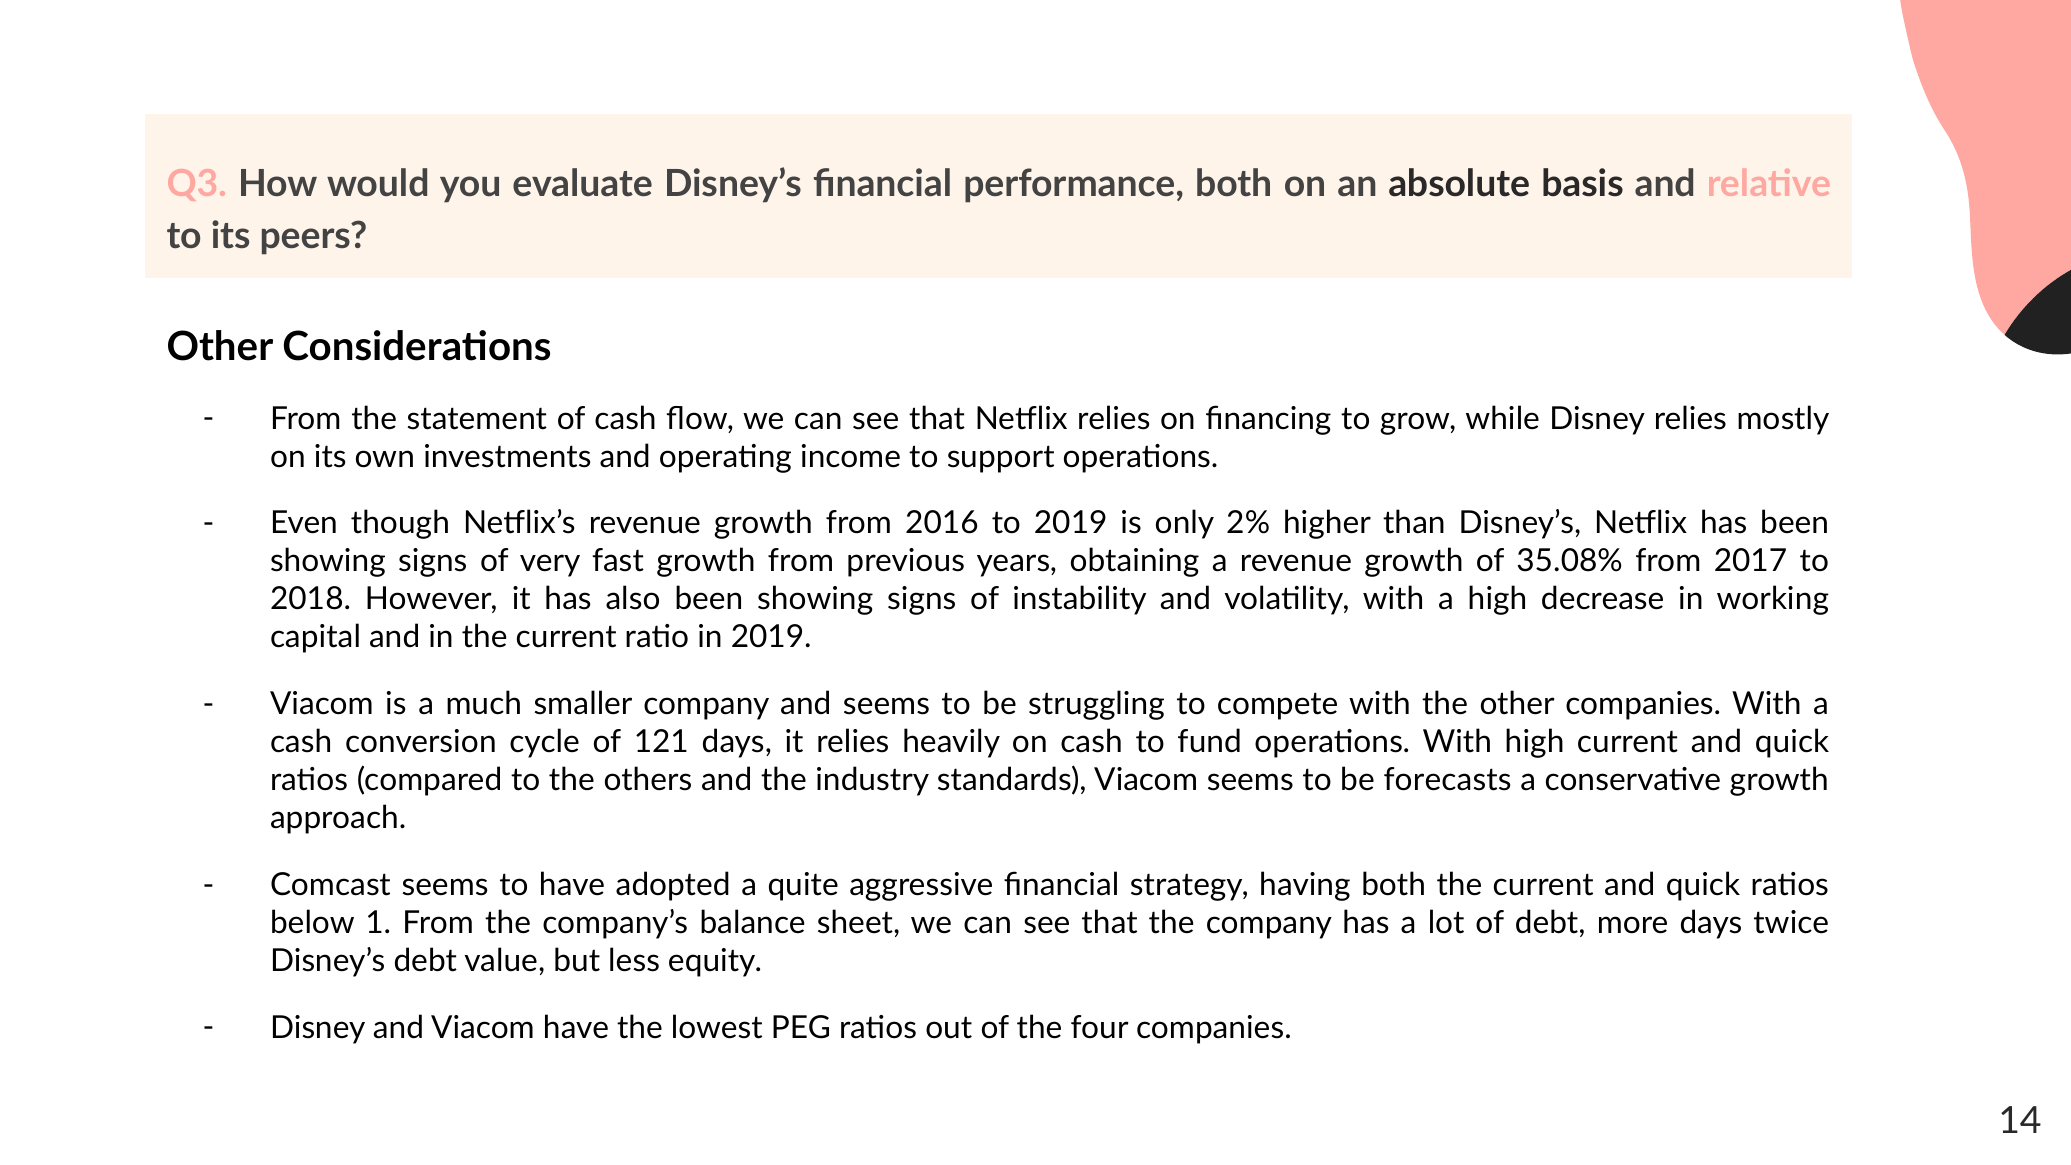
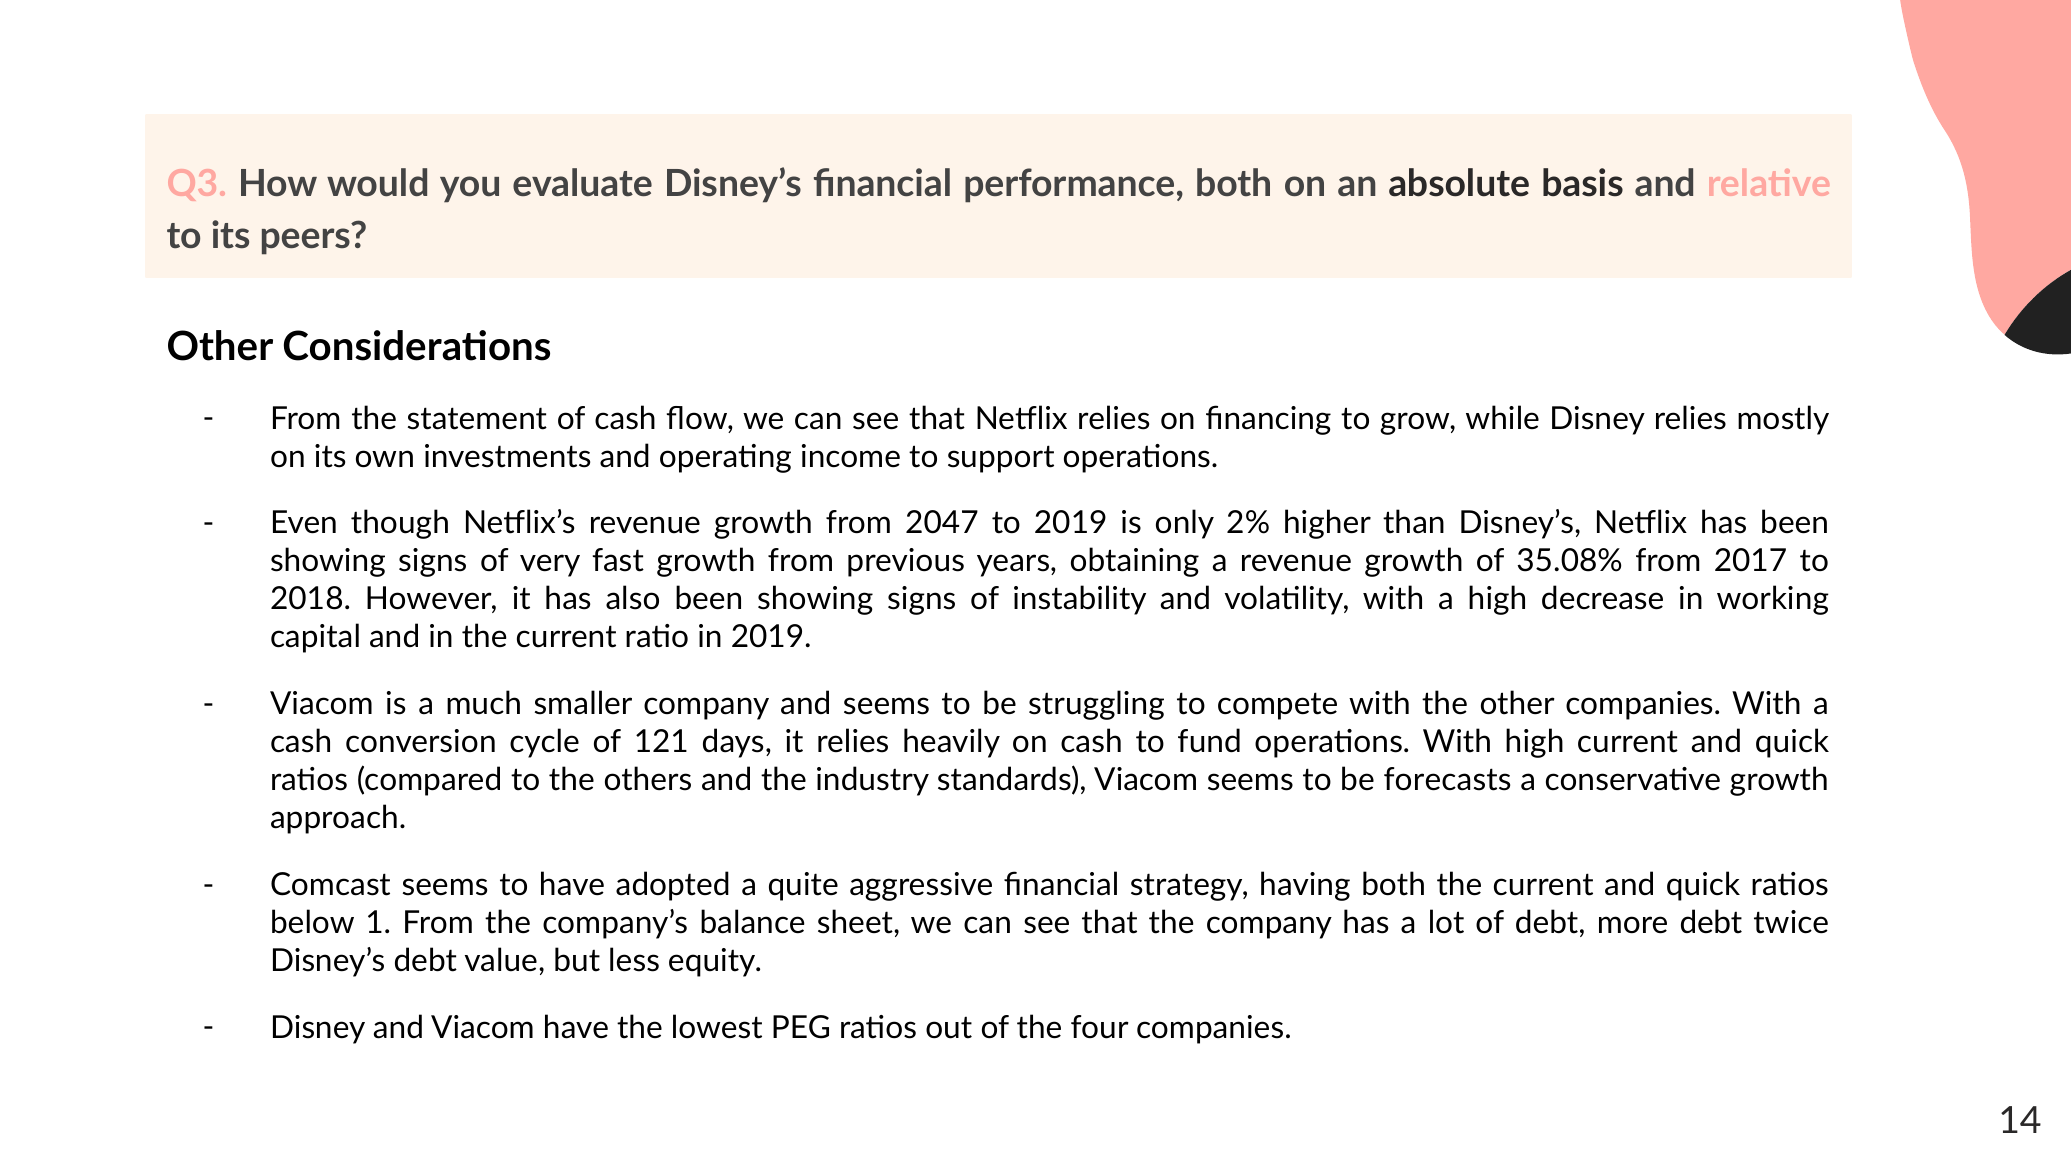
2016: 2016 -> 2047 (942, 523)
more days: days -> debt (1711, 923)
